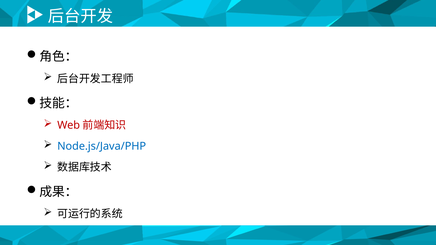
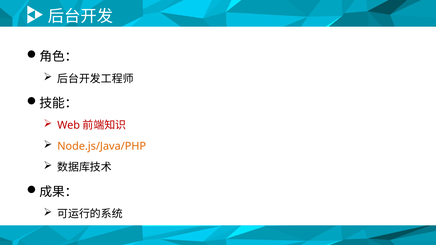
Node.js/Java/PHP colour: blue -> orange (102, 147)
